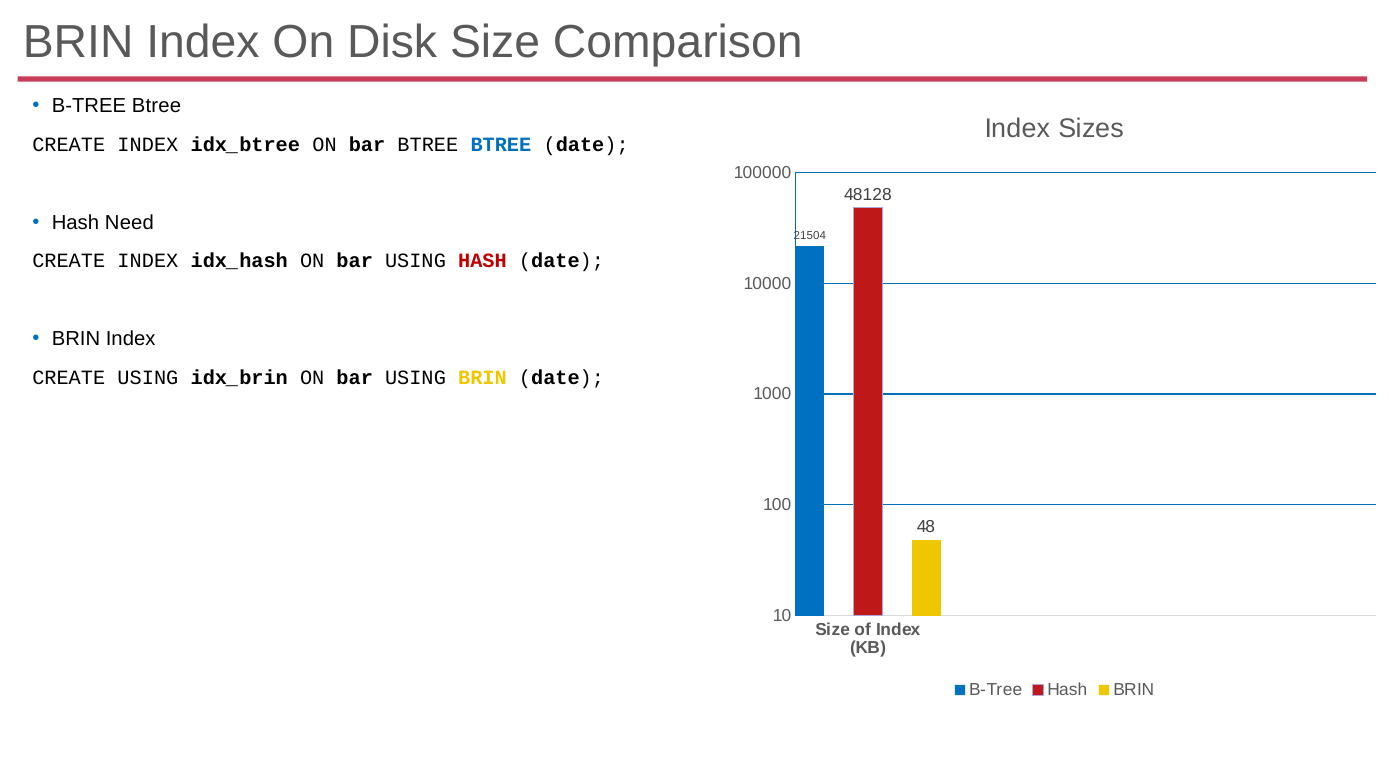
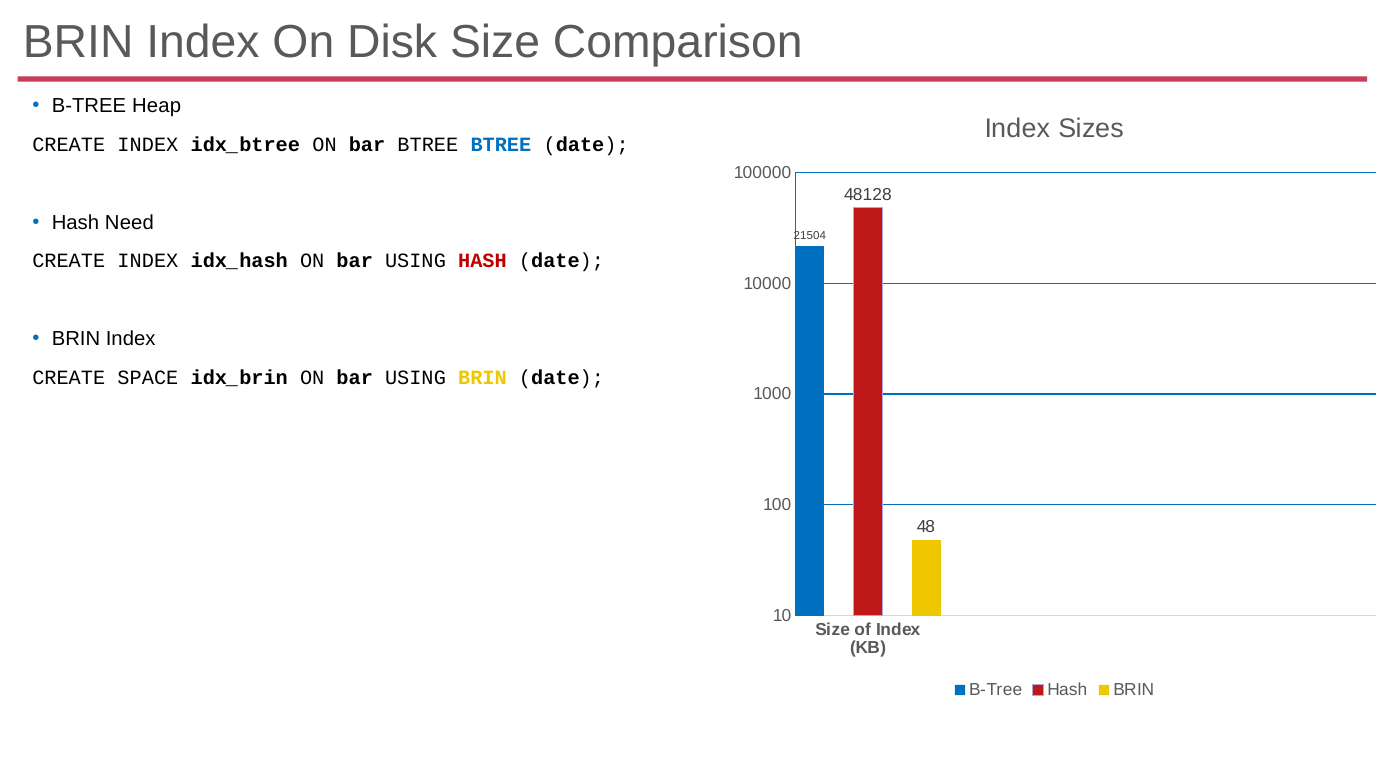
B-TREE Btree: Btree -> Heap (157, 106)
CREATE USING: USING -> SPACE (148, 378)
